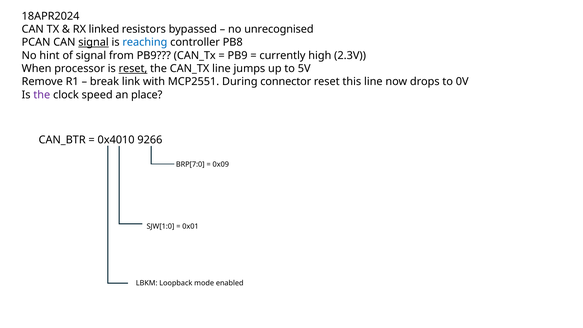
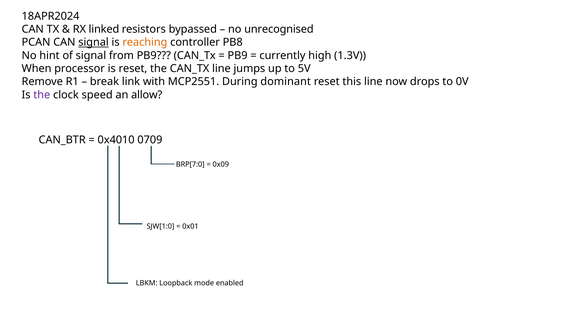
reaching colour: blue -> orange (145, 42)
2.3V: 2.3V -> 1.3V (350, 55)
reset underline: present -> none (133, 69)
connector: connector -> dominant (286, 82)
place: place -> allow (147, 95)
9266: 9266 -> 0709 (150, 140)
